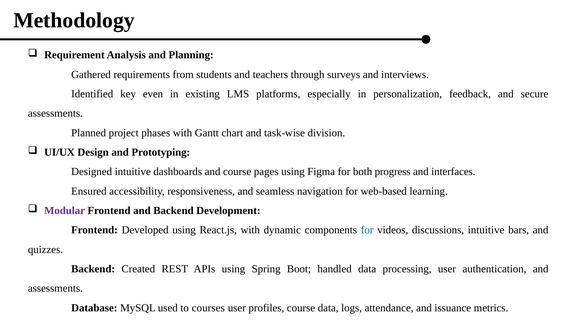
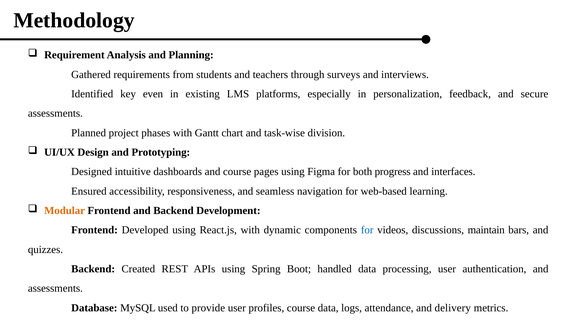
Modular colour: purple -> orange (65, 211)
discussions intuitive: intuitive -> maintain (486, 230)
courses: courses -> provide (208, 308)
issuance: issuance -> delivery (453, 308)
